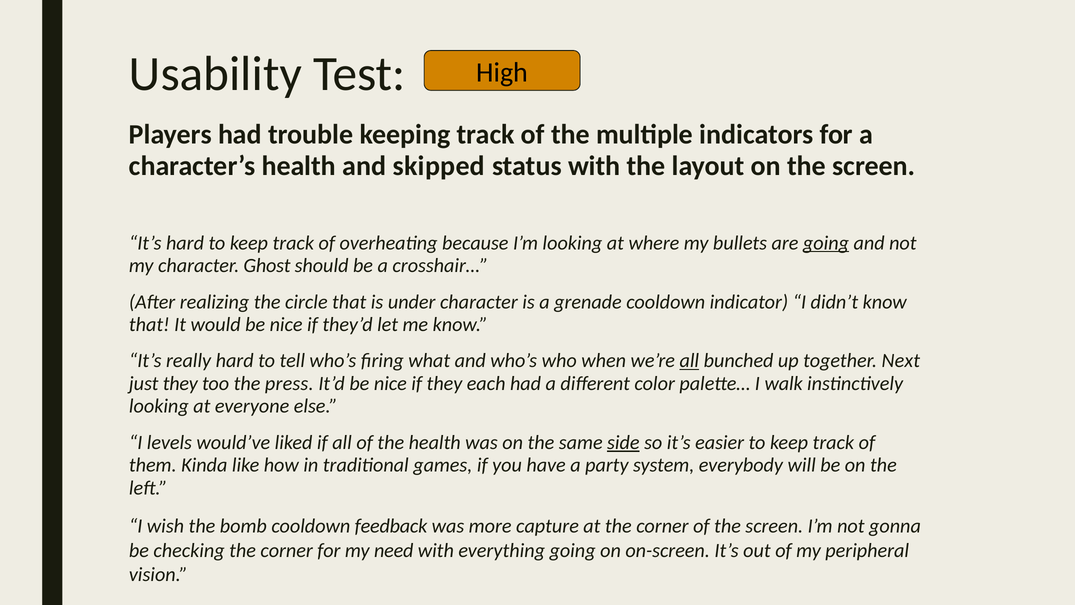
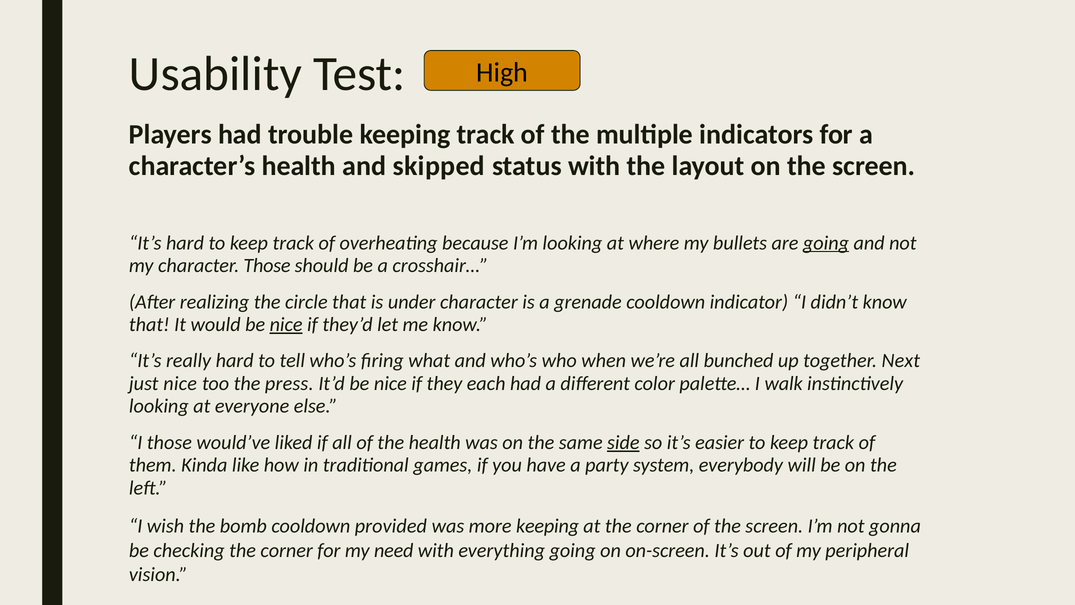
character Ghost: Ghost -> Those (267, 266)
nice underline: none -> present (286, 324)
all underline: present -> none (689, 361)
just they: they -> nice (180, 383)
I levels: levels -> those (169, 442)
feedback: feedback -> provided (391, 526)
more capture: capture -> keeping (548, 526)
